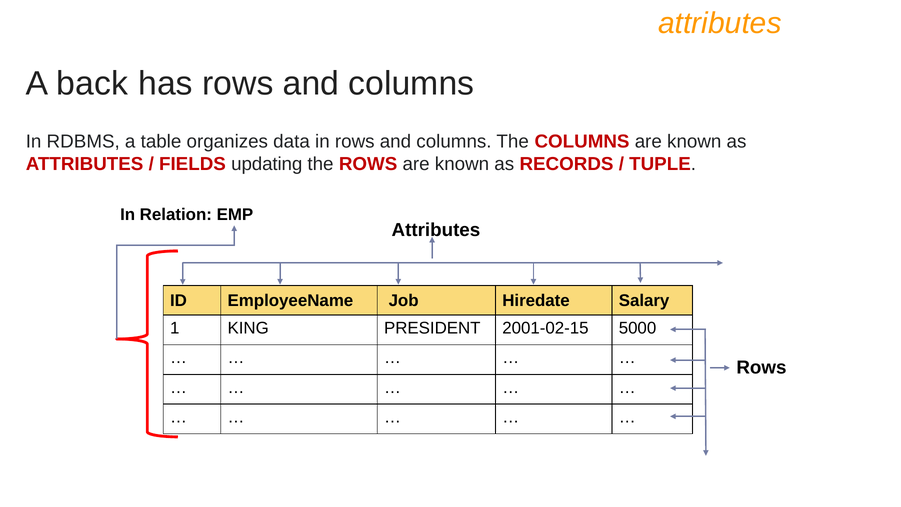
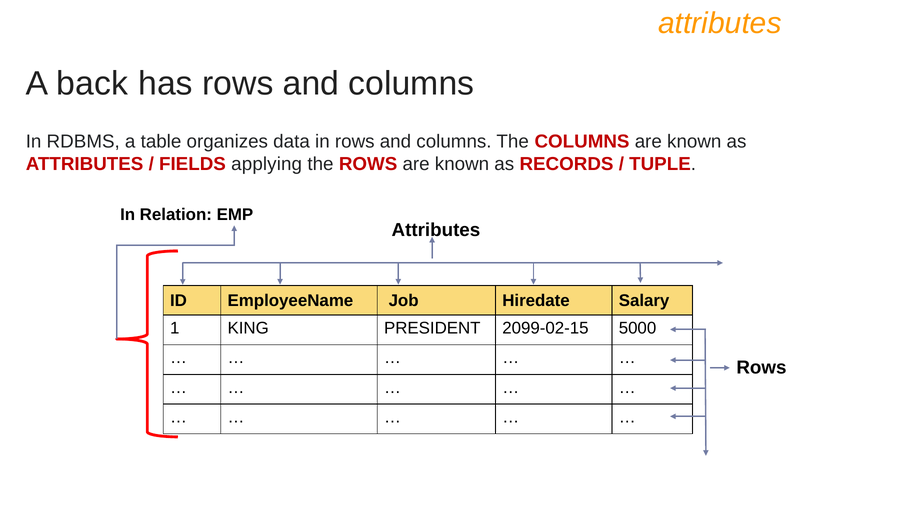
updating: updating -> applying (267, 164)
2001-02-15: 2001-02-15 -> 2099-02-15 (545, 328)
